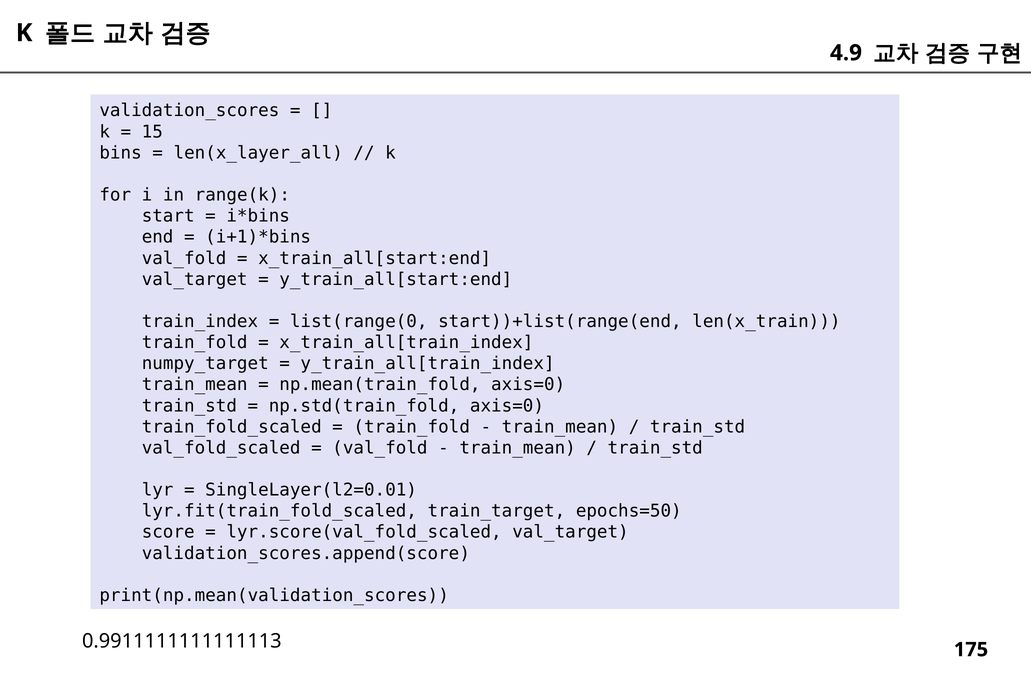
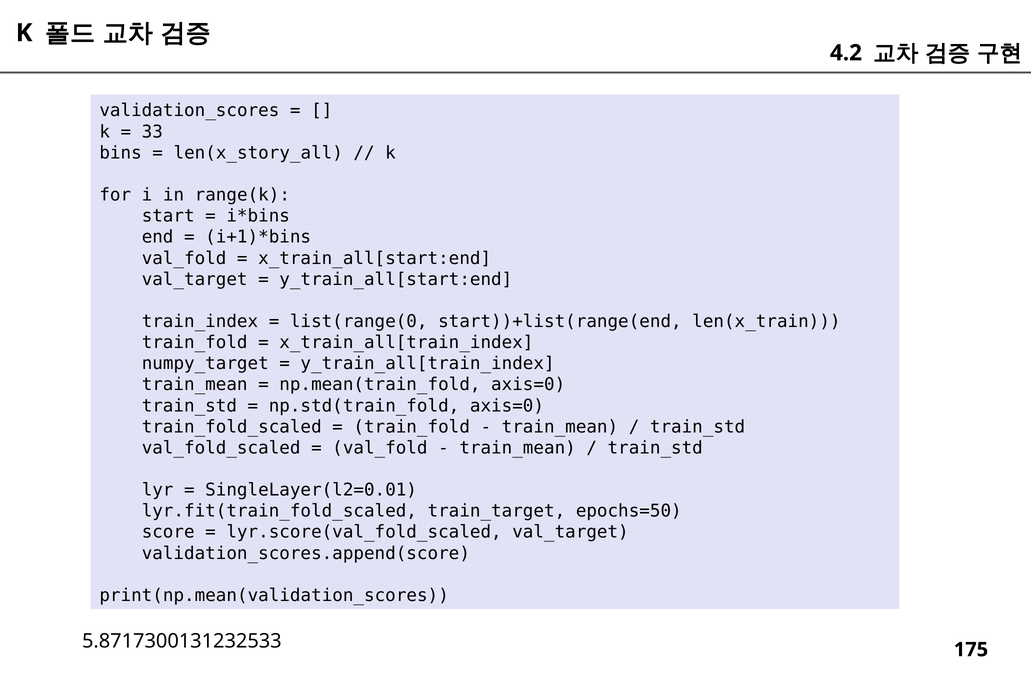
4.9: 4.9 -> 4.2 (846, 53)
15: 15 -> 33 (152, 132)
len(x_layer_all: len(x_layer_all -> len(x_story_all (258, 153)
0.9911111111111113: 0.9911111111111113 -> 5.8717300131232533 (182, 641)
